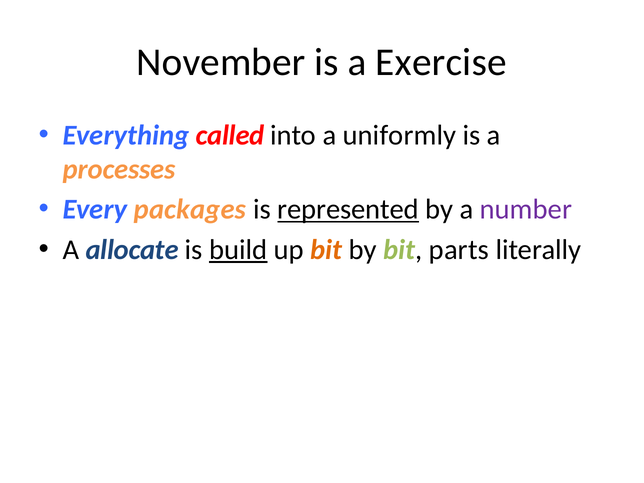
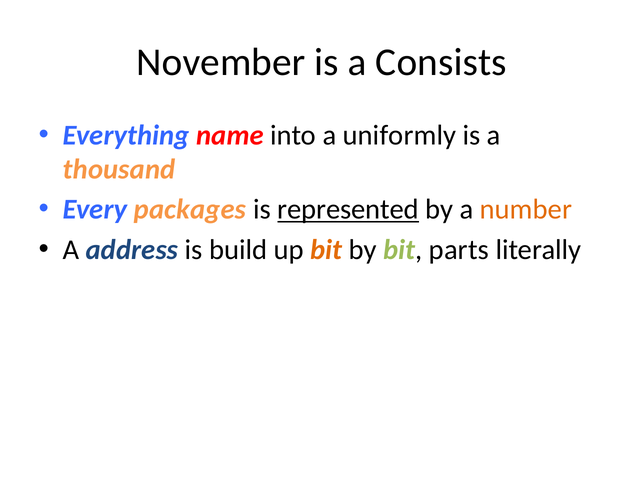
Exercise: Exercise -> Consists (441, 62)
called: called -> name (230, 135)
processes: processes -> thousand (119, 169)
number colour: purple -> orange (526, 210)
allocate: allocate -> address (132, 250)
build underline: present -> none (238, 250)
